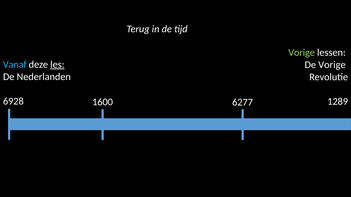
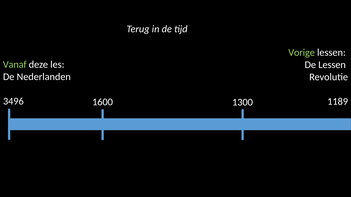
Vanaf colour: light blue -> light green (15, 65)
les underline: present -> none (57, 65)
De Vorige: Vorige -> Lessen (332, 65)
6928: 6928 -> 3496 (13, 101)
1289: 1289 -> 1189 (338, 102)
6277: 6277 -> 1300 (243, 102)
